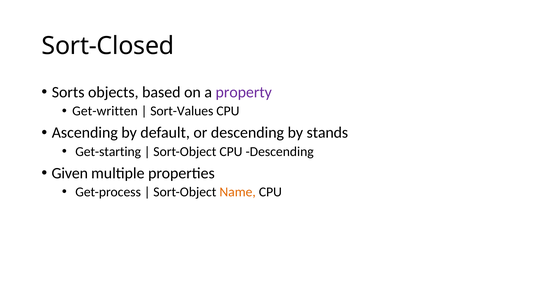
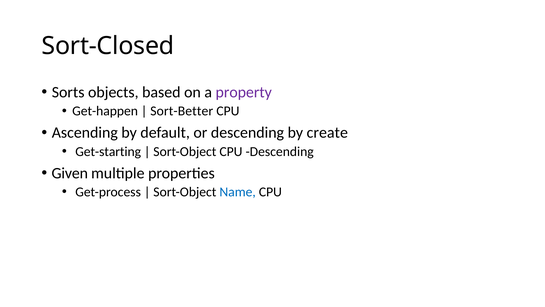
Get-written: Get-written -> Get-happen (105, 111)
Sort-Values: Sort-Values -> Sort-Better (182, 111)
stands: stands -> create (327, 133)
Name colour: orange -> blue (238, 192)
